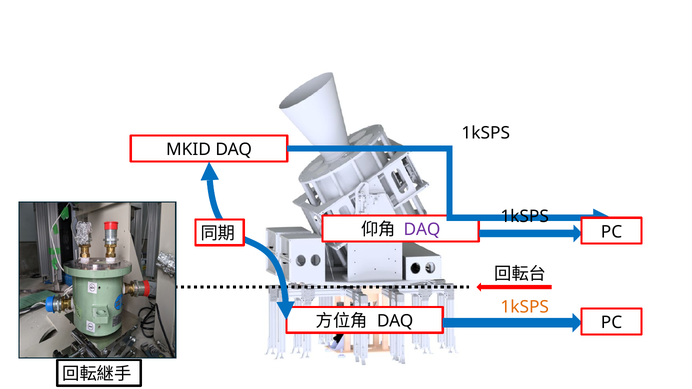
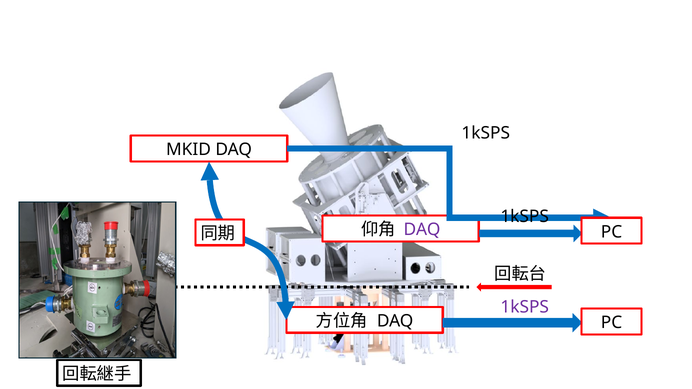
1kSPS colour: orange -> purple (525, 307)
